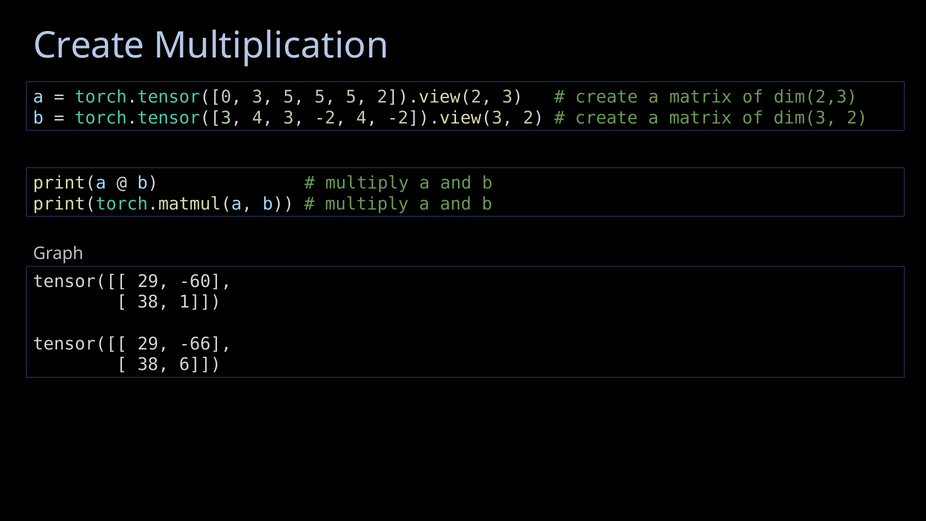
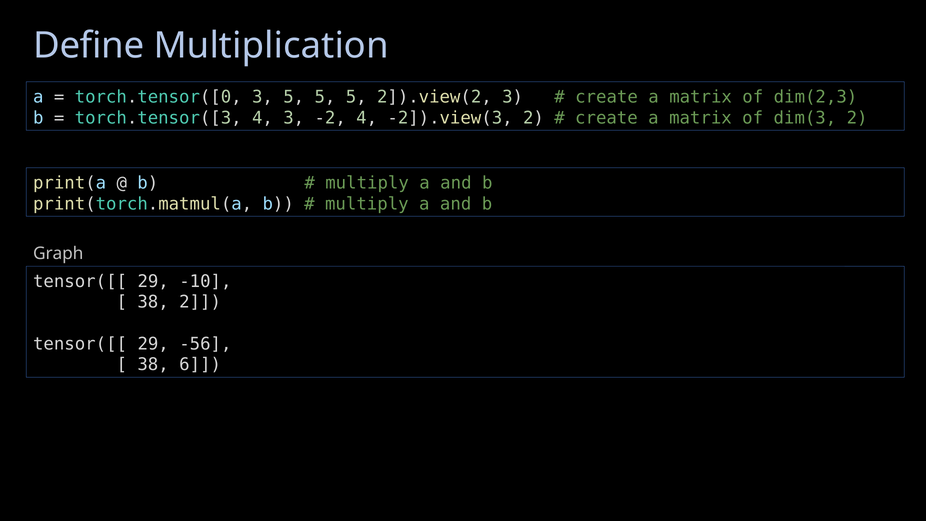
Create: Create -> Define (89, 45)
-60: -60 -> -10 (205, 281)
38 1: 1 -> 2 (200, 302)
-66: -66 -> -56 (205, 344)
